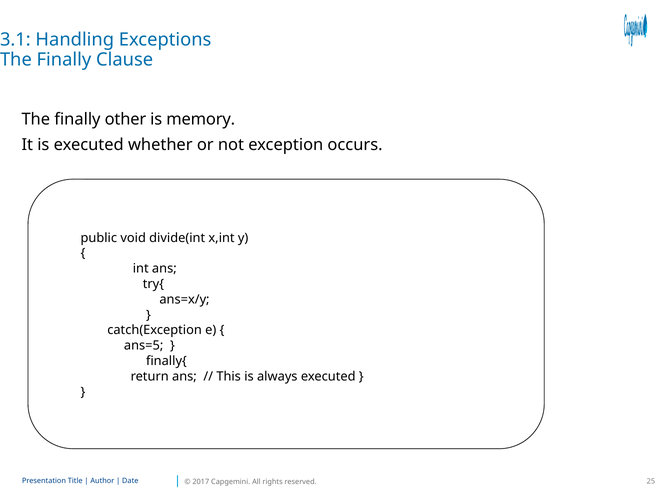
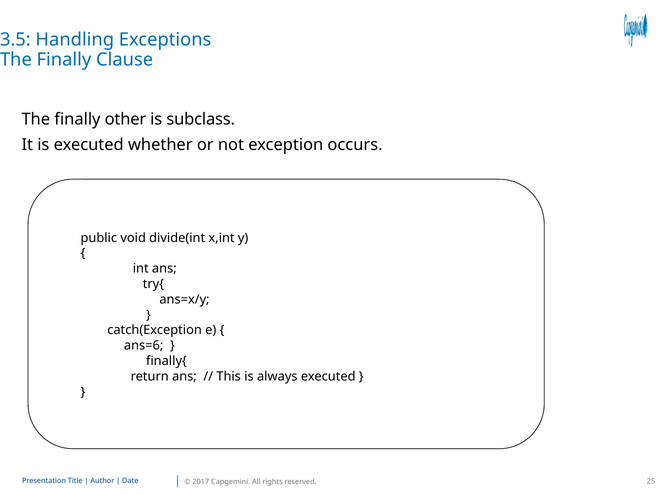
3.1: 3.1 -> 3.5 (15, 40)
memory: memory -> subclass (201, 119)
ans=5: ans=5 -> ans=6 (144, 345)
